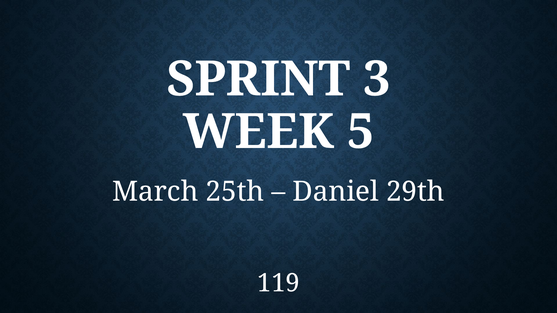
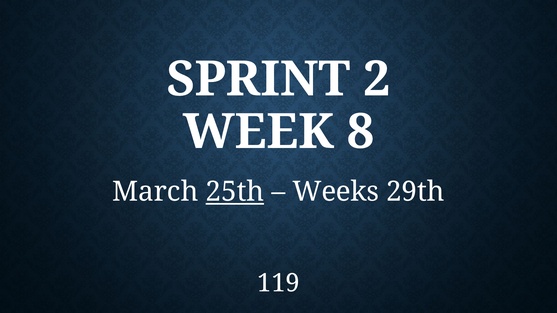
3: 3 -> 2 (377, 79)
5: 5 -> 8 (360, 132)
25th underline: none -> present (235, 192)
Daniel: Daniel -> Weeks (336, 192)
